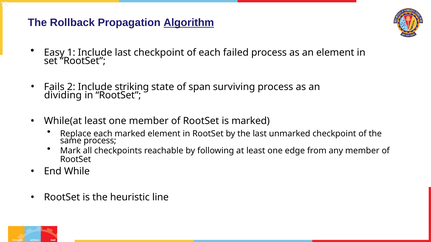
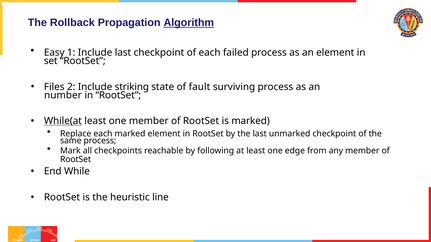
Fails: Fails -> Files (54, 87)
span: span -> fault (199, 87)
dividing: dividing -> number (63, 95)
While(at underline: none -> present (63, 121)
